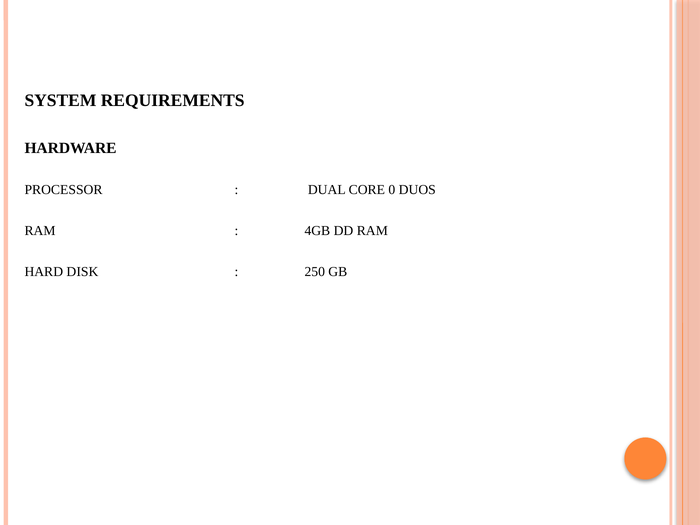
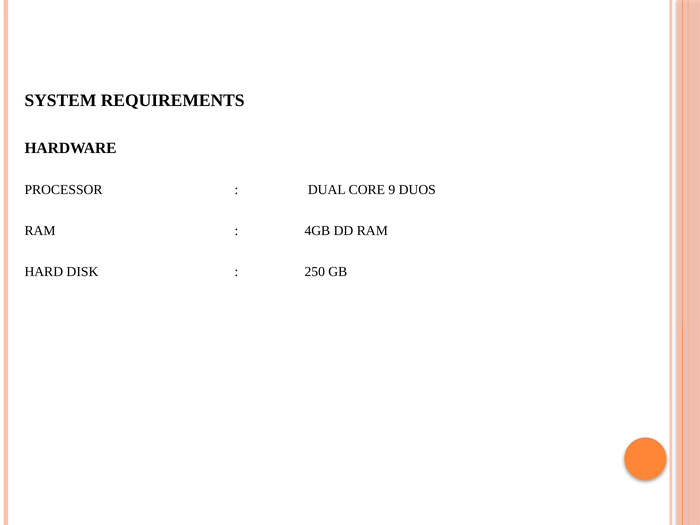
0: 0 -> 9 (392, 190)
